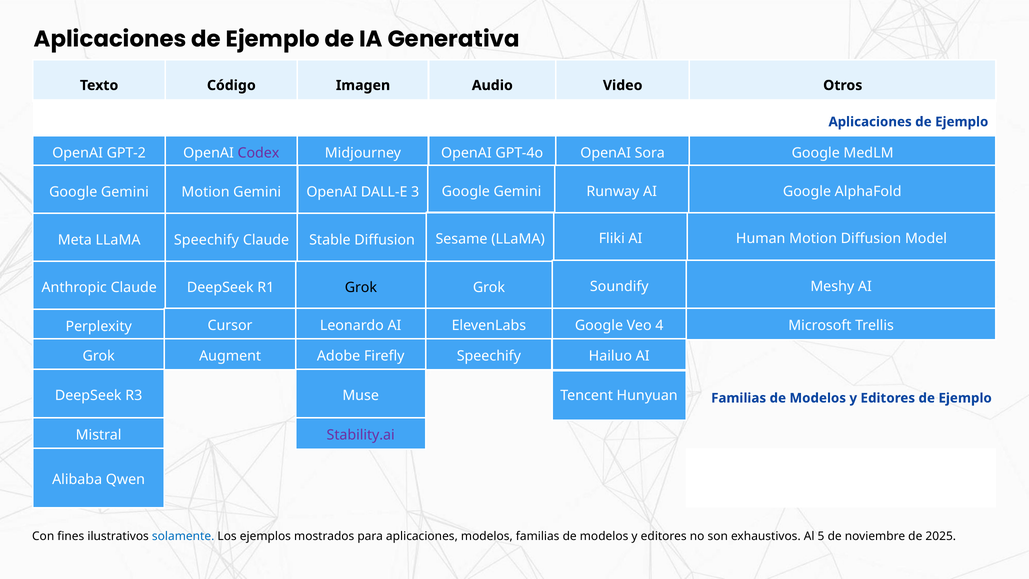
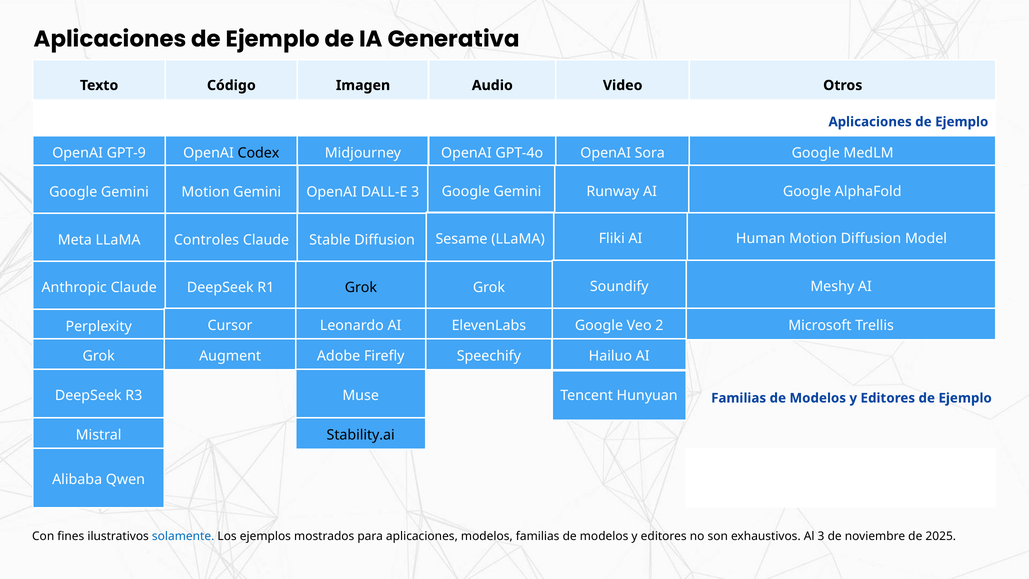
GPT-2: GPT-2 -> GPT-9 (126, 153)
Codex colour: purple -> black (258, 153)
LLaMA Speechify: Speechify -> Controles (206, 240)
4: 4 -> 2 (659, 326)
Stability.ai colour: purple -> black (361, 435)
Al 5: 5 -> 3 (821, 536)
